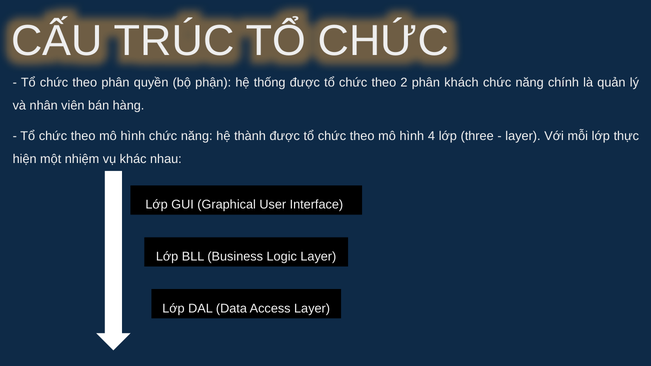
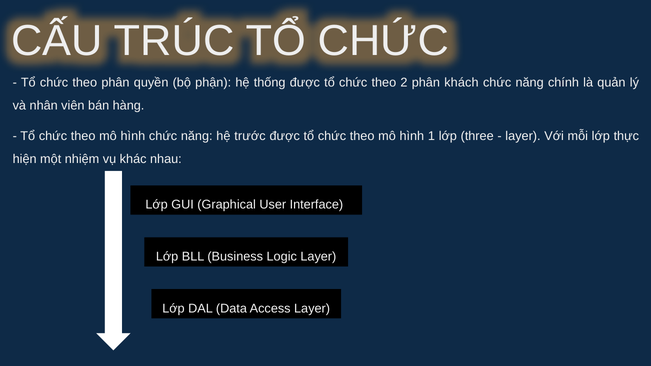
thành: thành -> trước (250, 136)
4: 4 -> 1 (431, 136)
